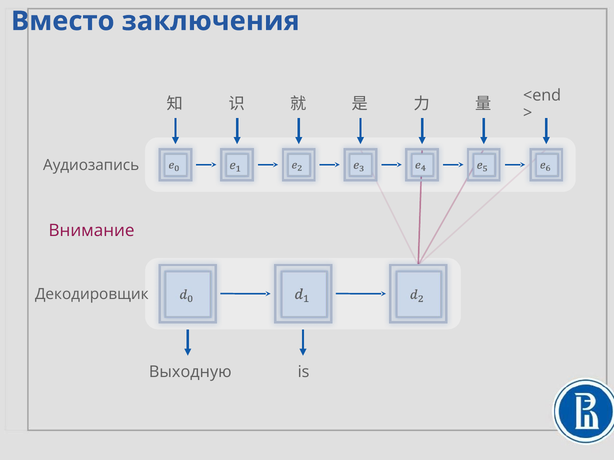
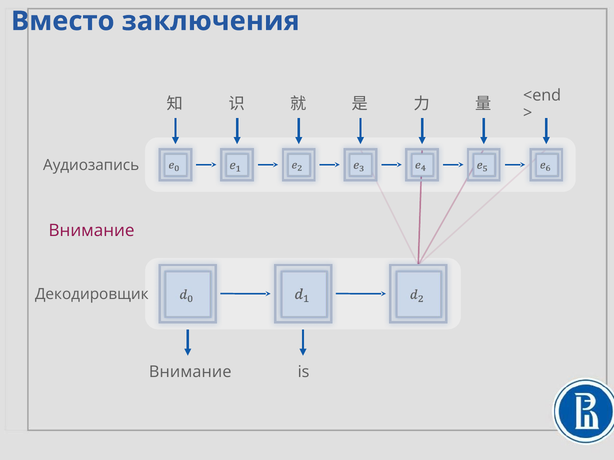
Выходную: Выходную -> Внимание (190, 372)
